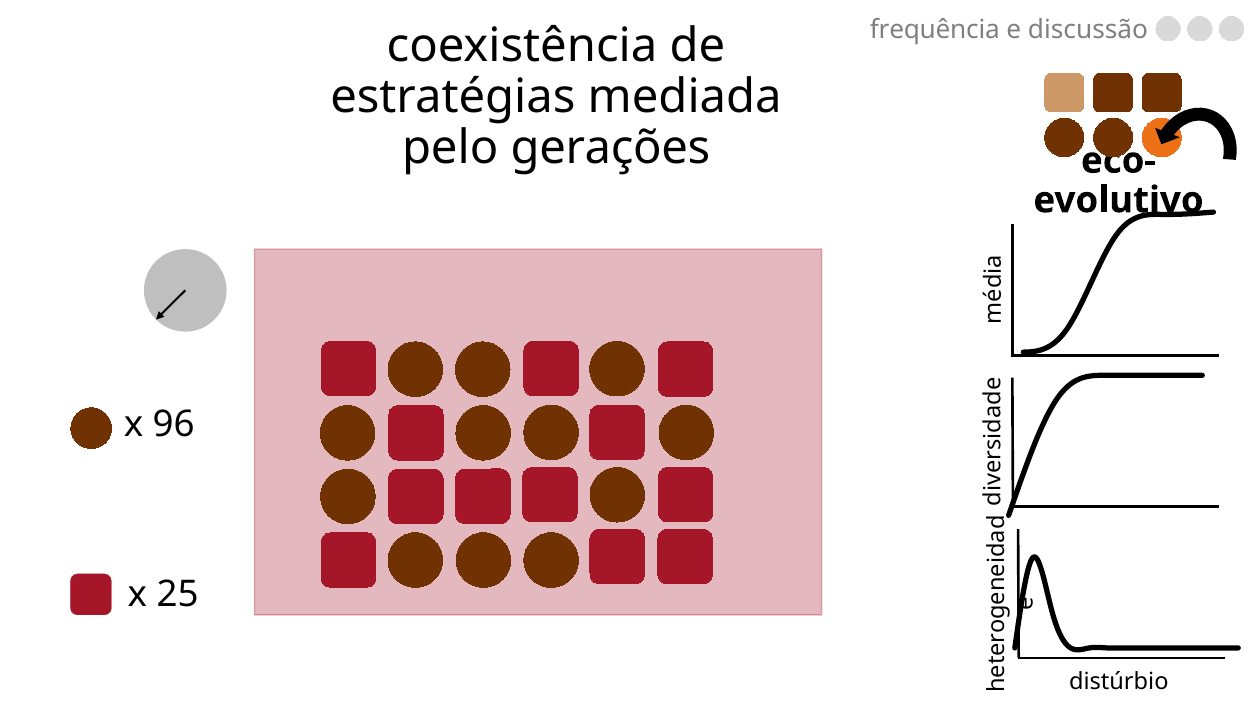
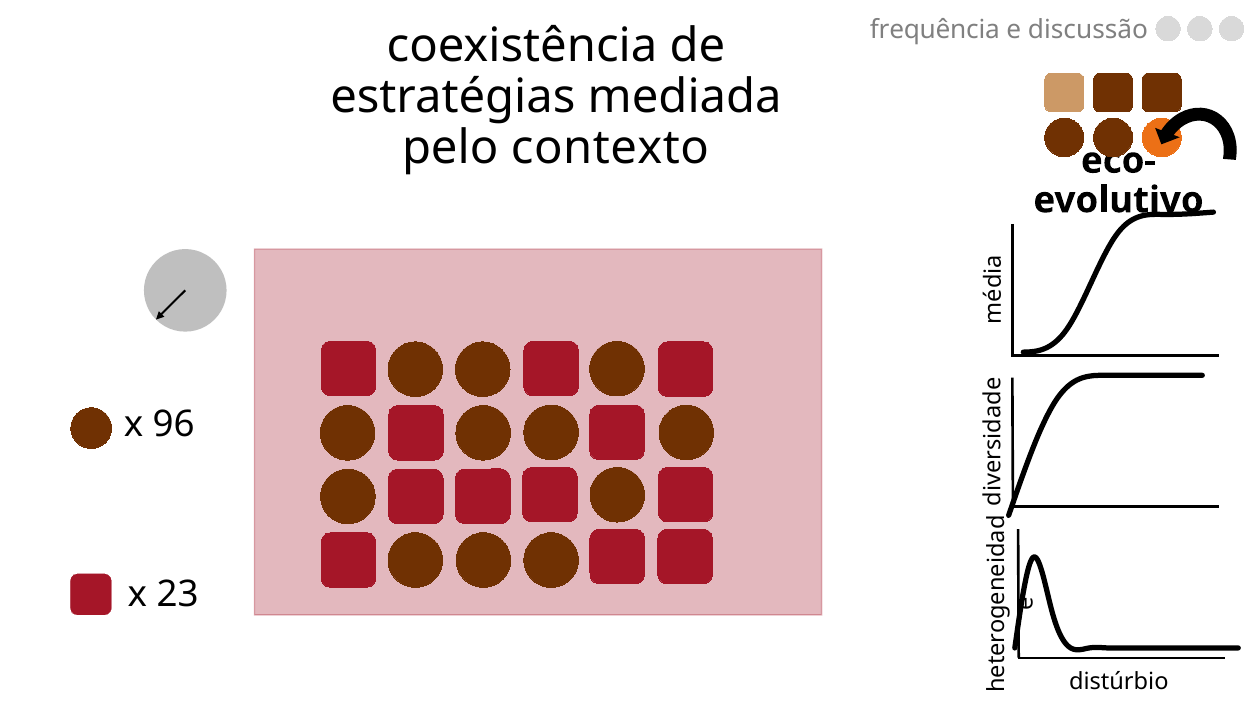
gerações: gerações -> contexto (610, 148)
25: 25 -> 23 (178, 594)
